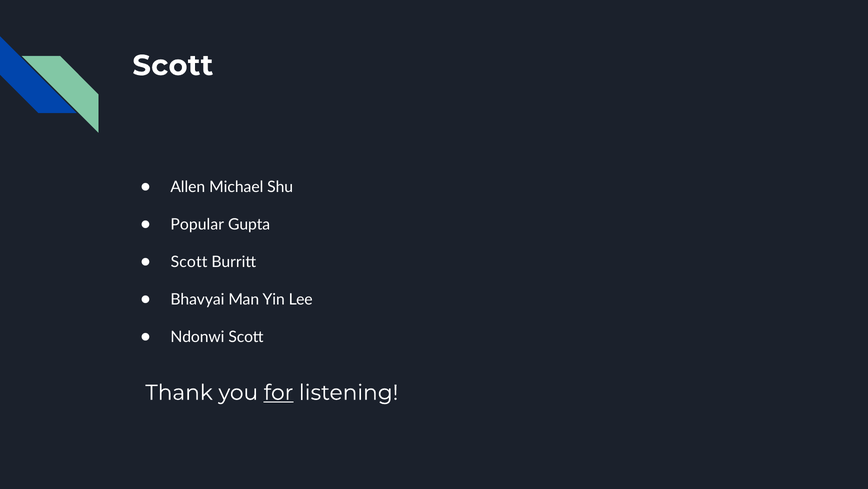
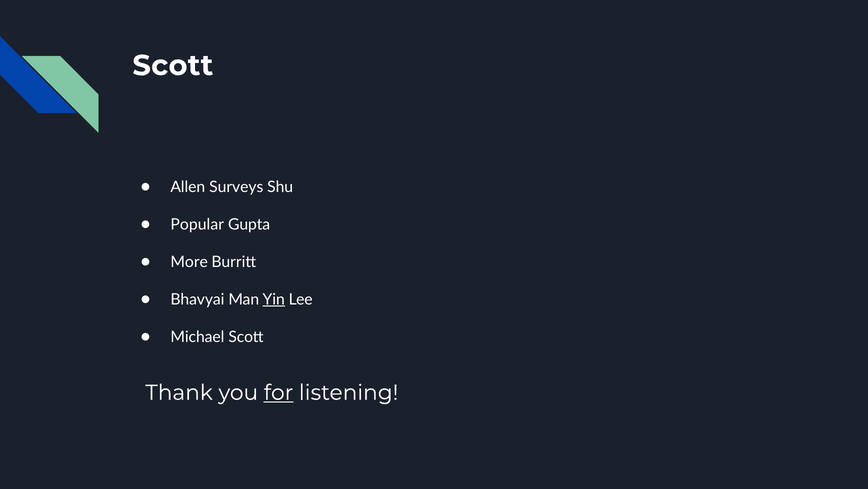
Michael: Michael -> Surveys (236, 187)
Scott: Scott -> More (189, 262)
Yin underline: none -> present (274, 299)
Ndonwi: Ndonwi -> Michael (197, 336)
